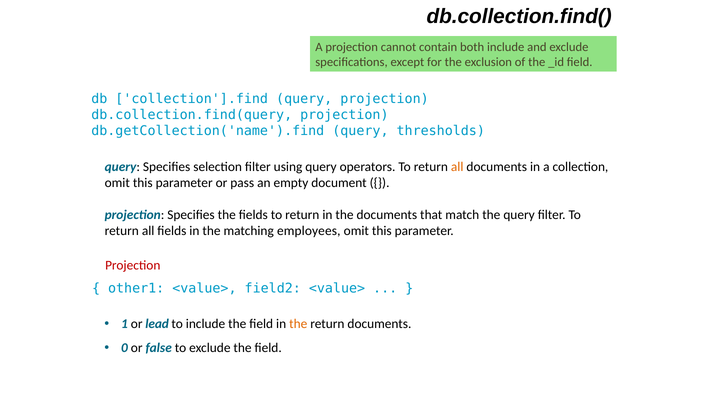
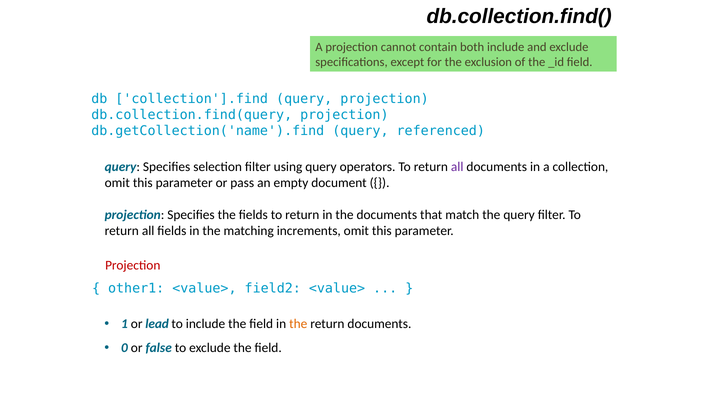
thresholds: thresholds -> referenced (441, 131)
all colour: orange -> purple (457, 167)
employees: employees -> increments (309, 231)
